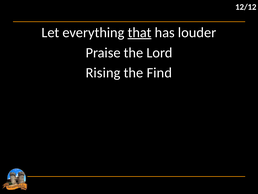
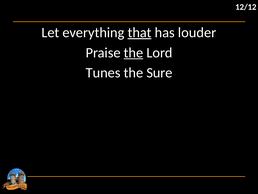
the underline: none -> present (134, 53)
Rising: Rising -> Tunes (103, 73)
Find: Find -> Sure (159, 73)
